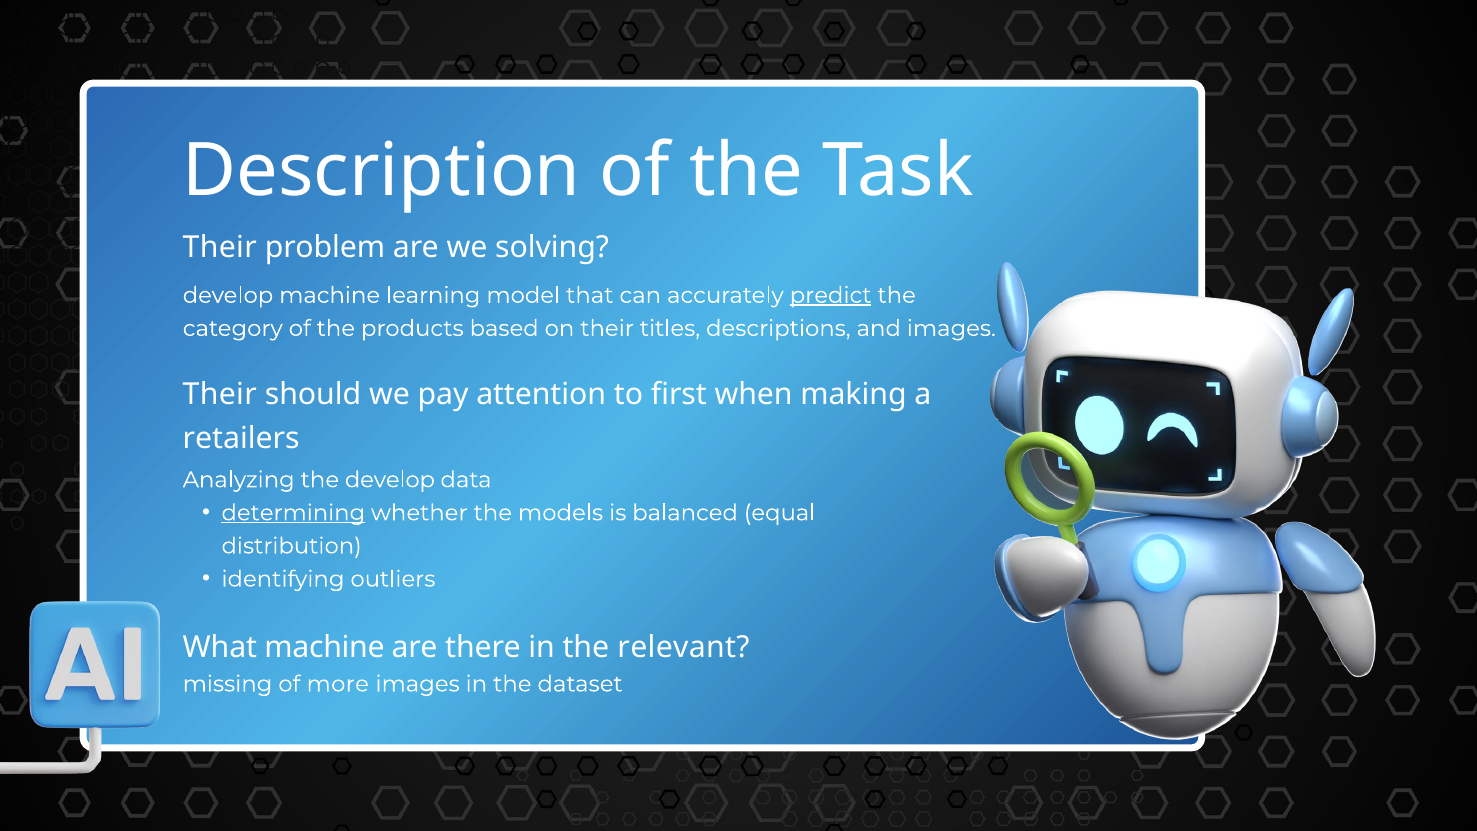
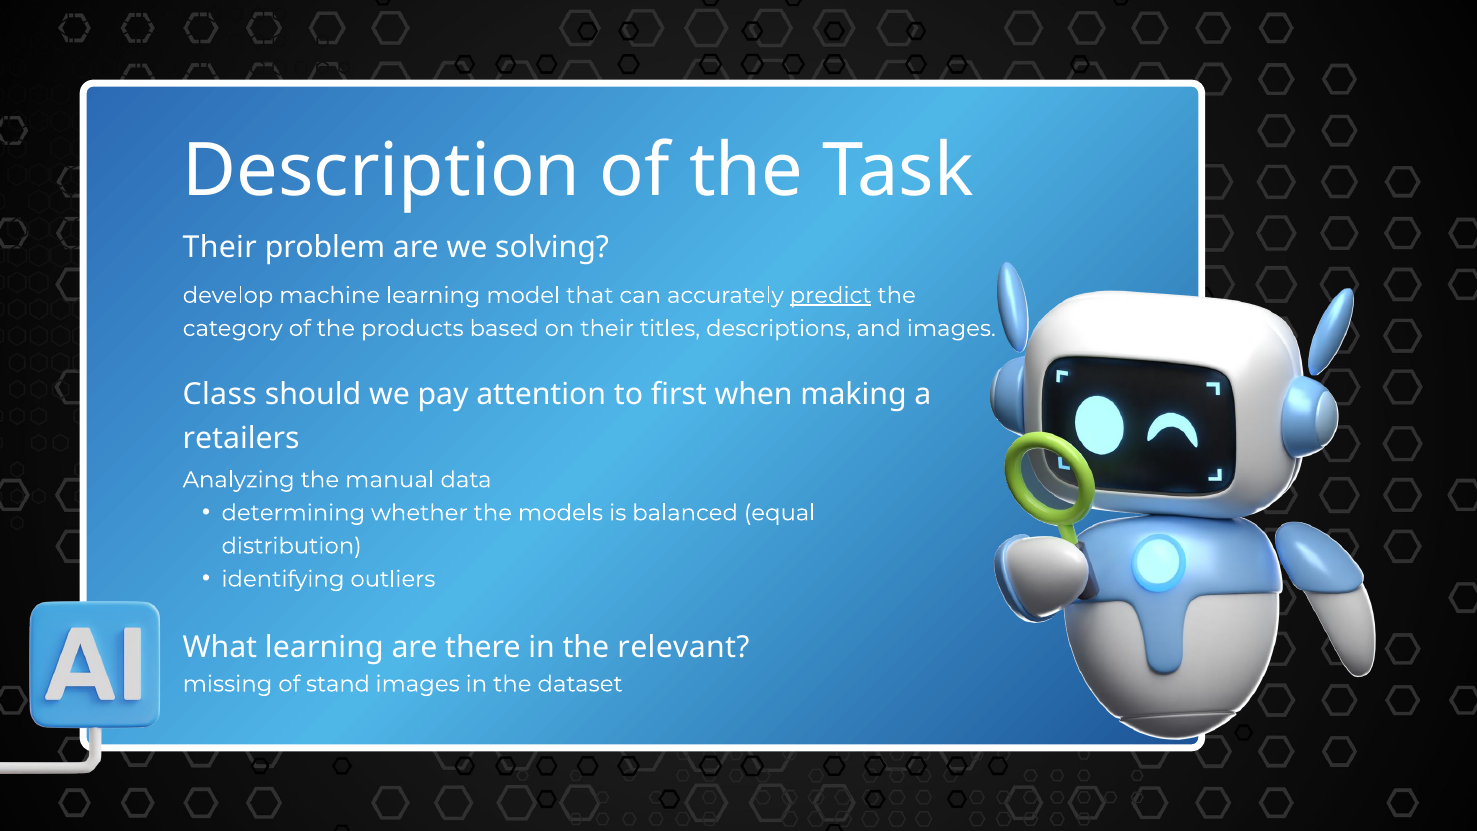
Their: Their -> Class (220, 395)
the develop: develop -> manual (390, 480)
determining underline: present -> none (293, 513)
What machine: machine -> learning (324, 647)
more: more -> stand (338, 684)
